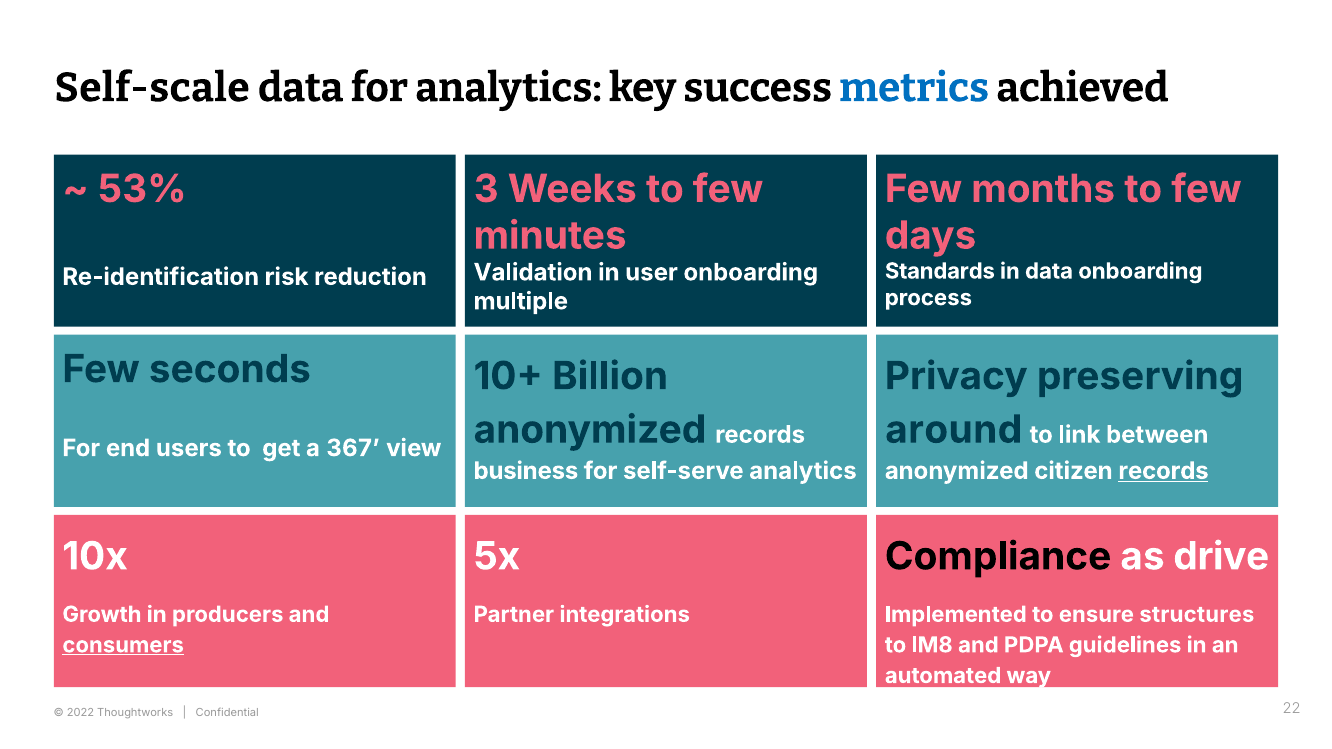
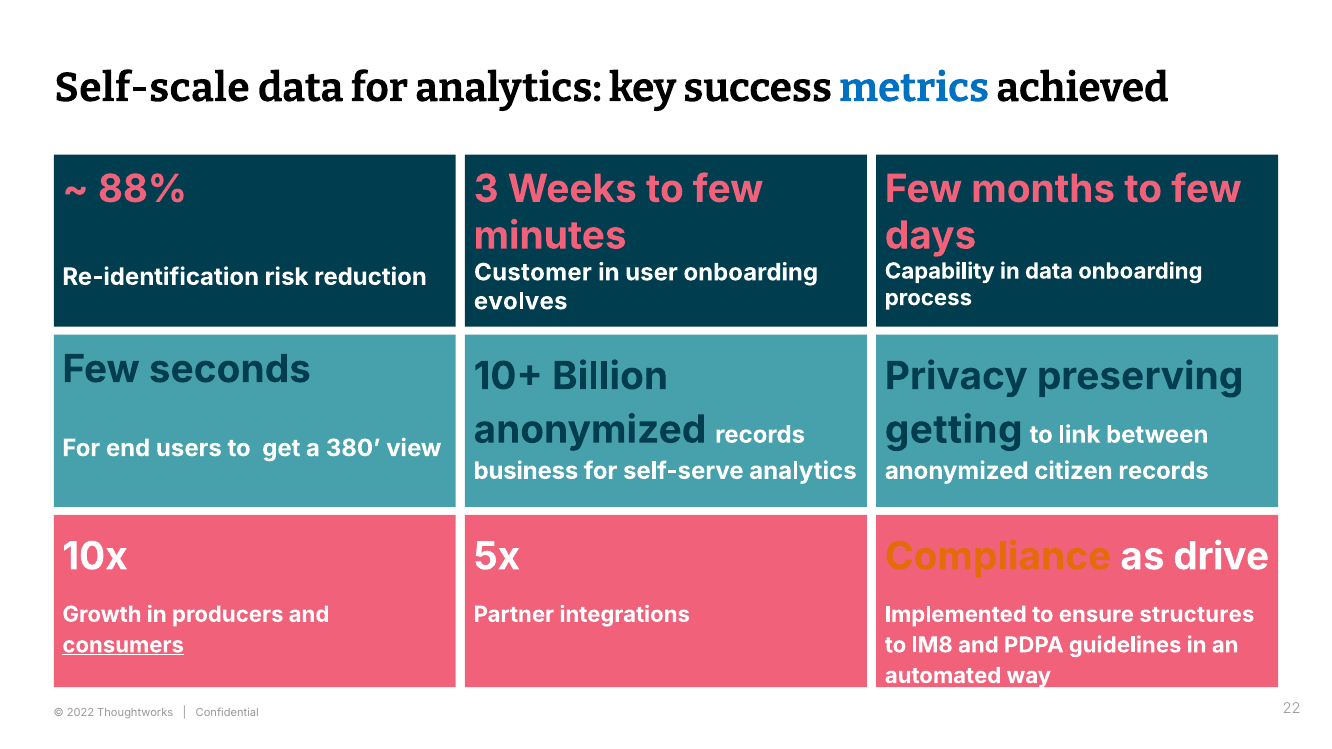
53%: 53% -> 88% (142, 189)
Standards: Standards -> Capability (940, 271)
Validation: Validation -> Customer (533, 273)
multiple: multiple -> evolves (521, 301)
around: around -> getting (954, 430)
367: 367 -> 380 (353, 448)
records underline: present -> none (1163, 471)
Compliance colour: black -> orange (998, 557)
